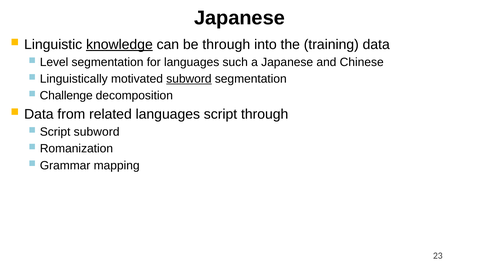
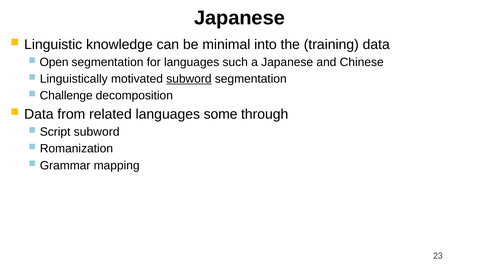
knowledge underline: present -> none (119, 45)
be through: through -> minimal (226, 45)
Level: Level -> Open (54, 62)
languages script: script -> some (221, 114)
